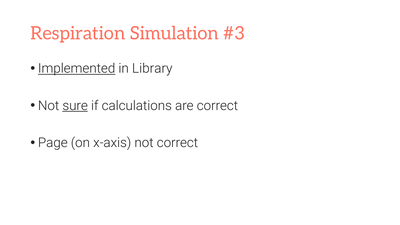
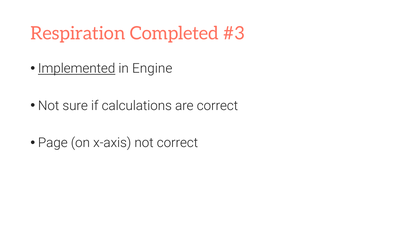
Simulation: Simulation -> Completed (174, 34)
Library: Library -> Engine (152, 69)
sure underline: present -> none (75, 106)
